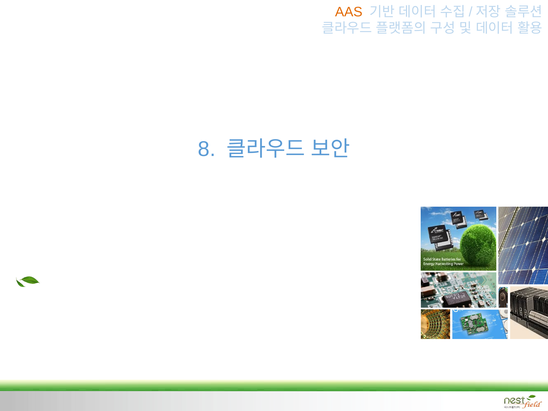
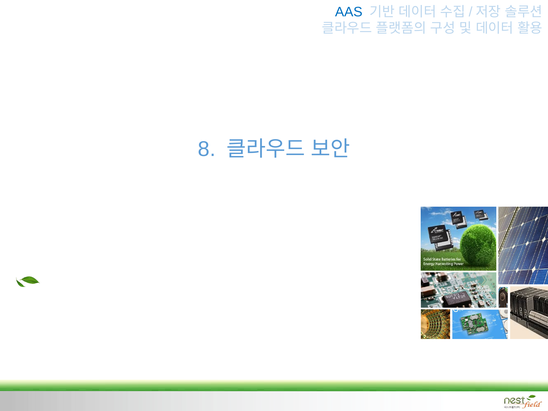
AAS colour: orange -> blue (349, 12)
